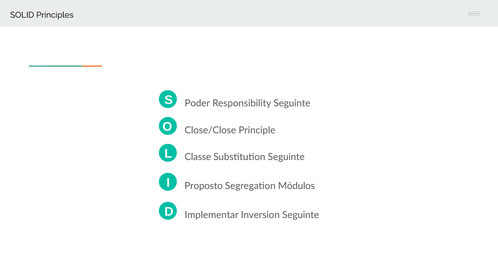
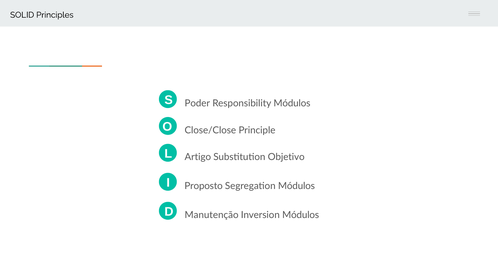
Responsibility Seguinte: Seguinte -> Módulos (292, 103)
Classe: Classe -> Artigo (198, 157)
Substitution Seguinte: Seguinte -> Objetivo (286, 157)
Implementar: Implementar -> Manutenção (212, 215)
Inversion Seguinte: Seguinte -> Módulos (301, 215)
